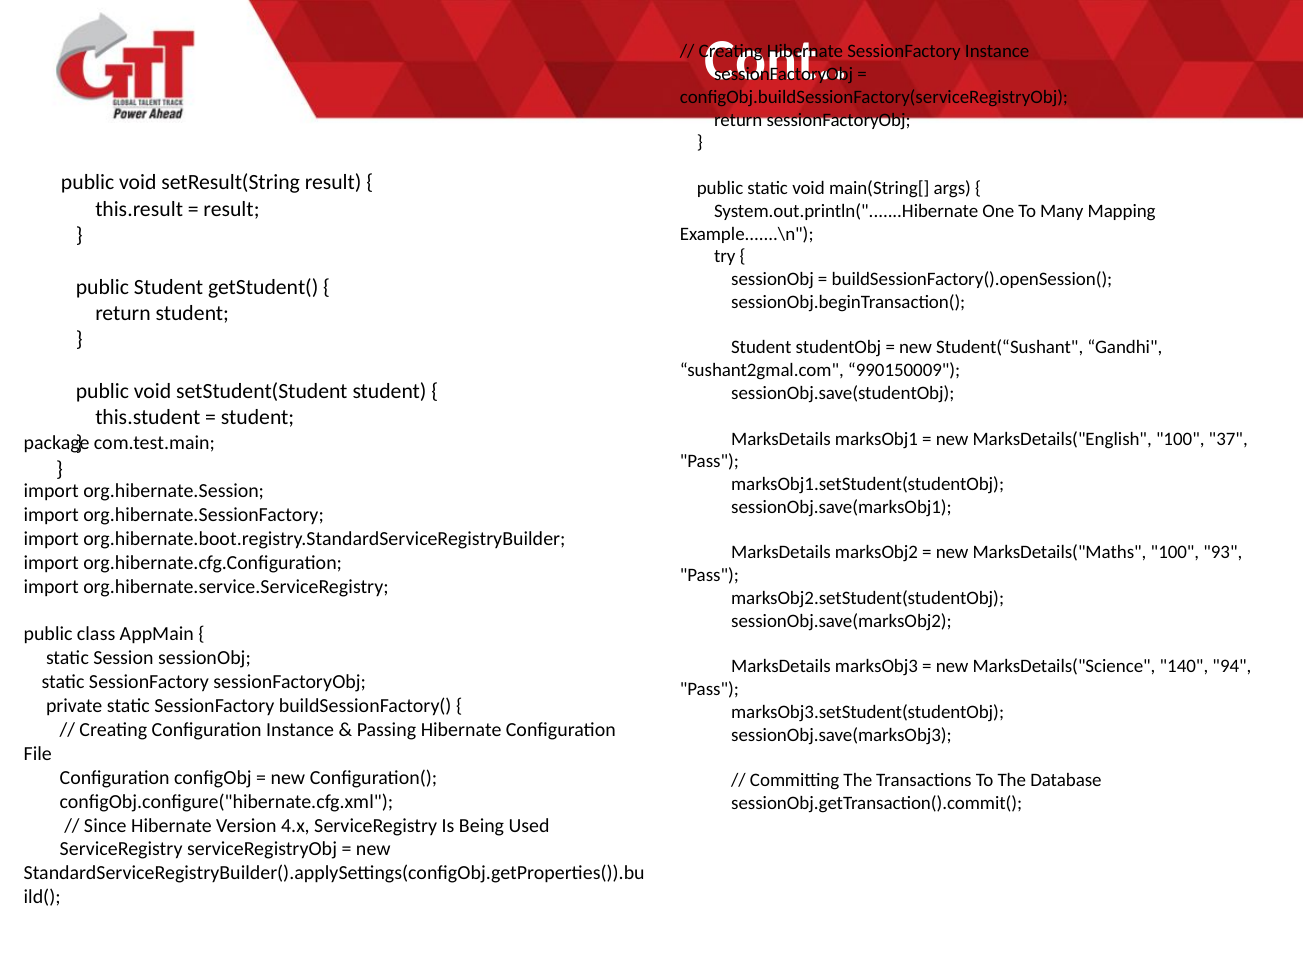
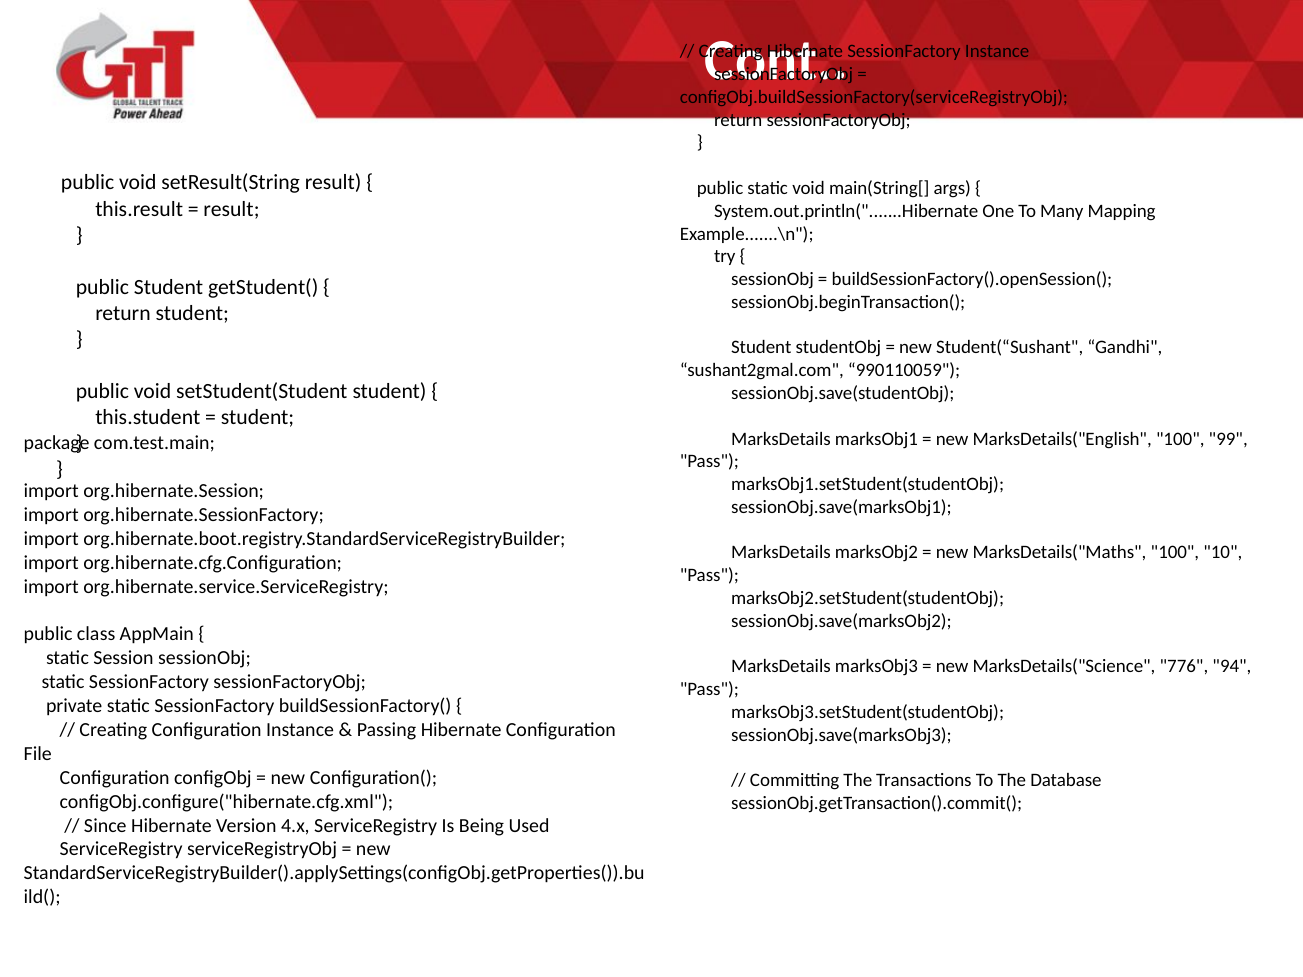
990150009: 990150009 -> 990110059 (904, 371)
37: 37 -> 99 (1228, 439)
93: 93 -> 10 (1223, 553)
140: 140 -> 776 (1184, 667)
